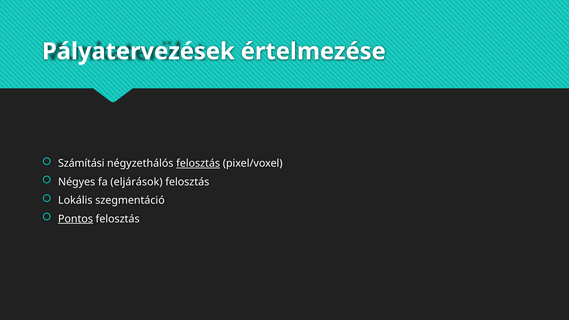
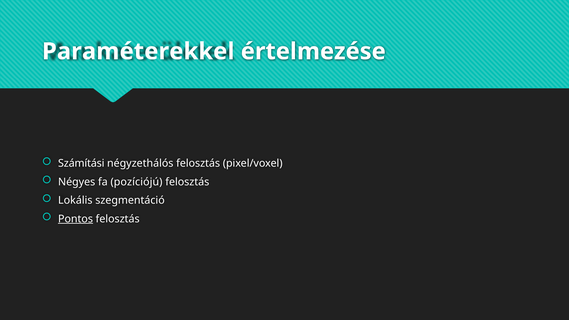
Pályatervezések: Pályatervezések -> Paraméterekkel (138, 51)
felosztás underline: present -> none (198, 163)
eljárások: eljárások -> pozíciójú (136, 182)
